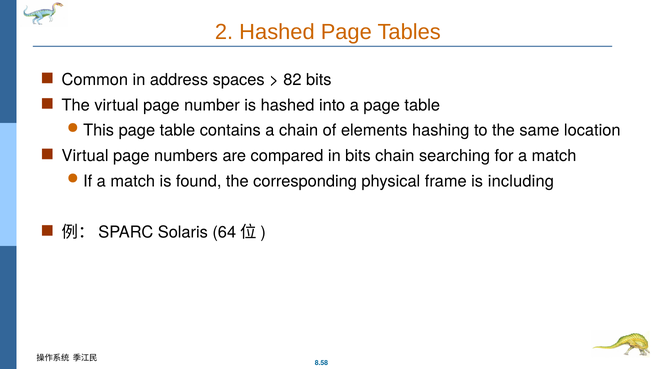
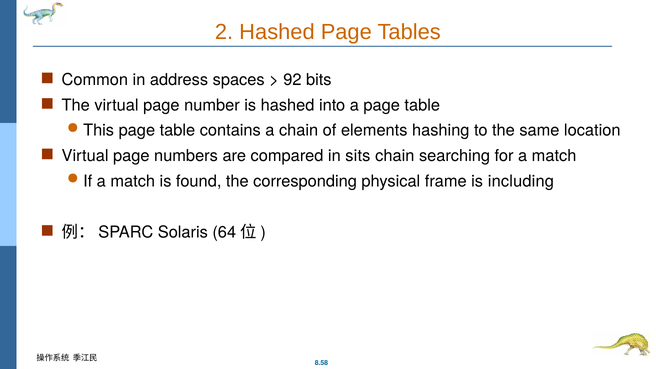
82: 82 -> 92 (292, 80)
in bits: bits -> sits (358, 156)
